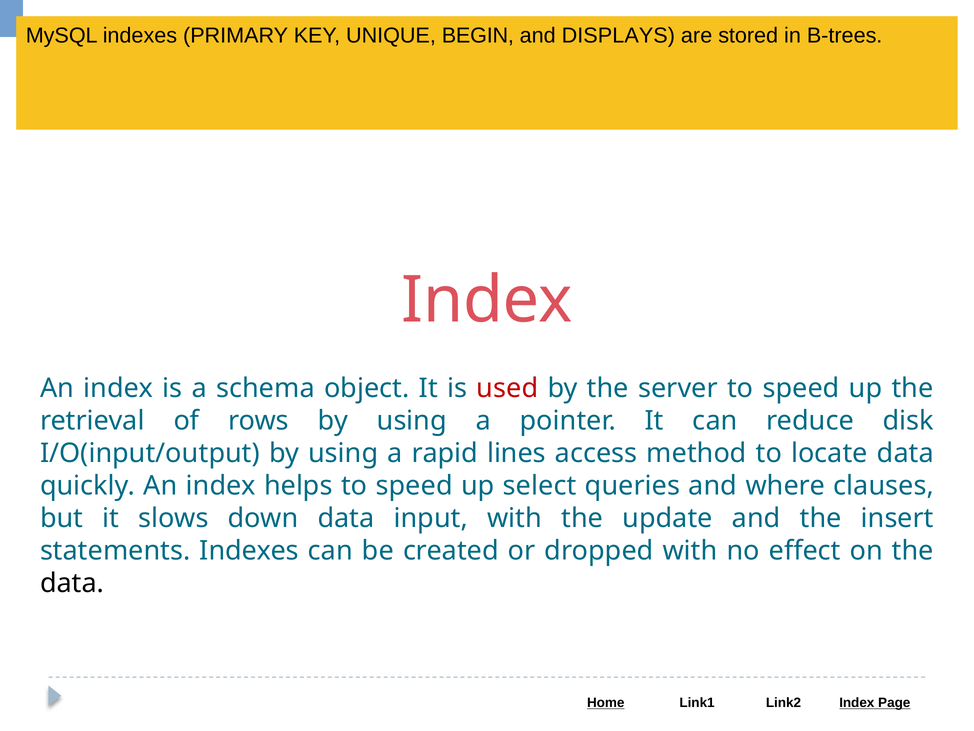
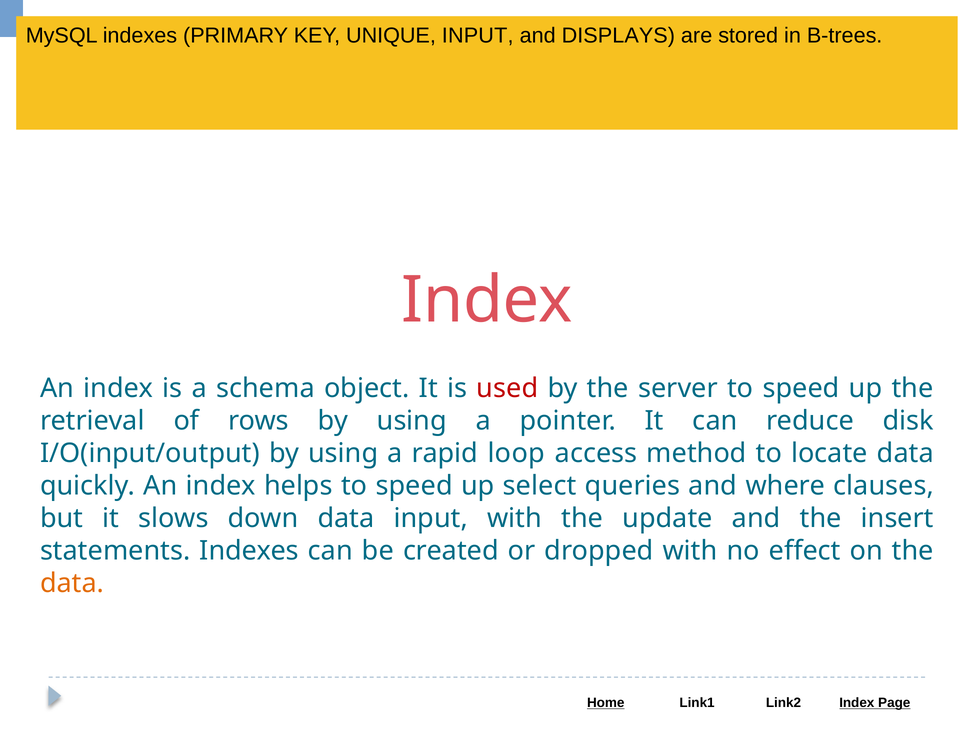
UNIQUE BEGIN: BEGIN -> INPUT (478, 35)
lines: lines -> loop (516, 453)
data colour: black -> orange (72, 583)
